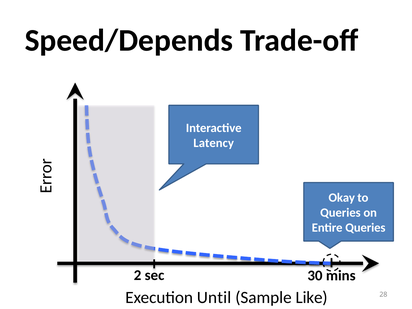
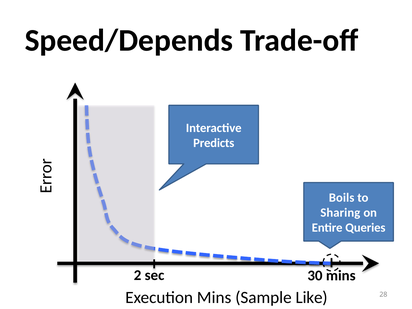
Latency: Latency -> Predicts (214, 143)
Okay: Okay -> Boils (342, 198)
Queries: Queries -> Sharing (340, 213)
Execution Until: Until -> Mins (214, 298)
